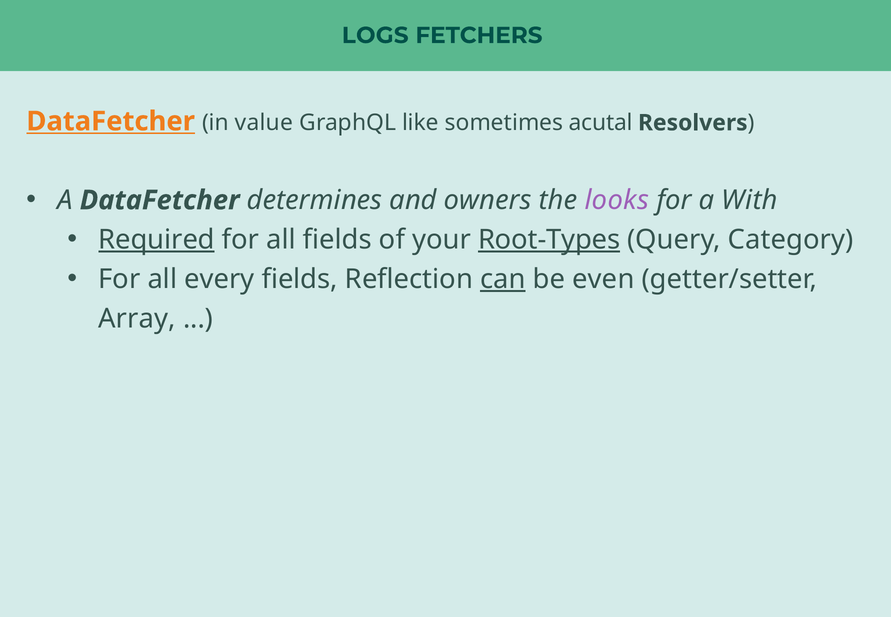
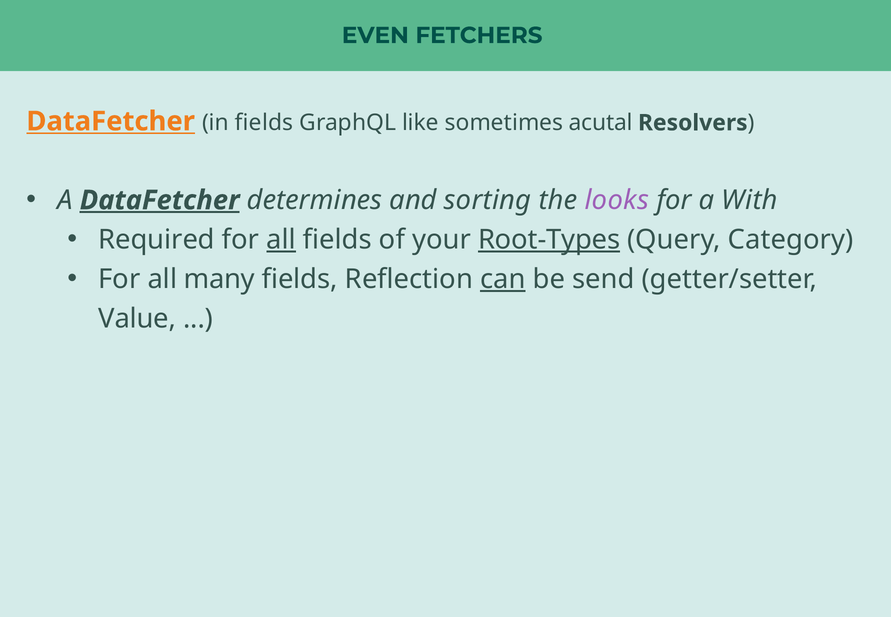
LOGS: LOGS -> EVEN (375, 35)
in value: value -> fields (264, 123)
DataFetcher underline: none -> present (160, 200)
owners: owners -> sorting (488, 200)
Required underline: present -> none (157, 240)
all underline: none -> present (281, 240)
every: every -> many (219, 279)
even: even -> send (603, 279)
Array: Array -> Value (137, 319)
